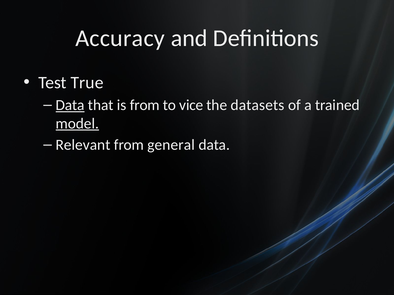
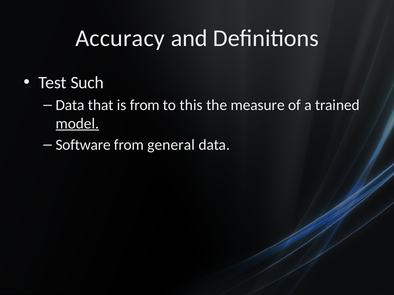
True: True -> Such (87, 83)
Data underline: present -> none (70, 105)
vice: vice -> this (191, 105)
datasets: datasets -> measure (258, 105)
Relevant: Relevant -> Software (83, 145)
